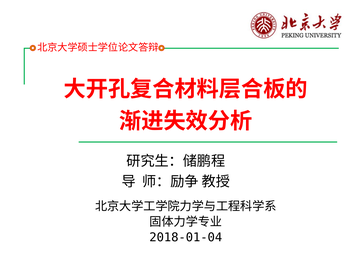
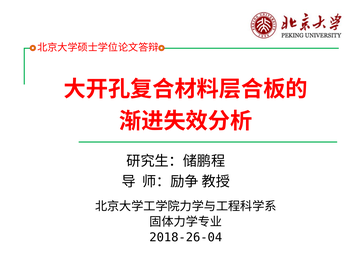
2018-01-04: 2018-01-04 -> 2018-26-04 (186, 238)
